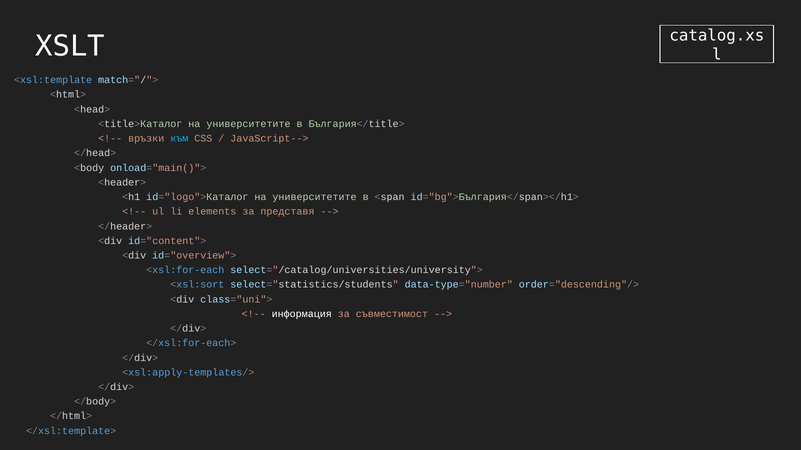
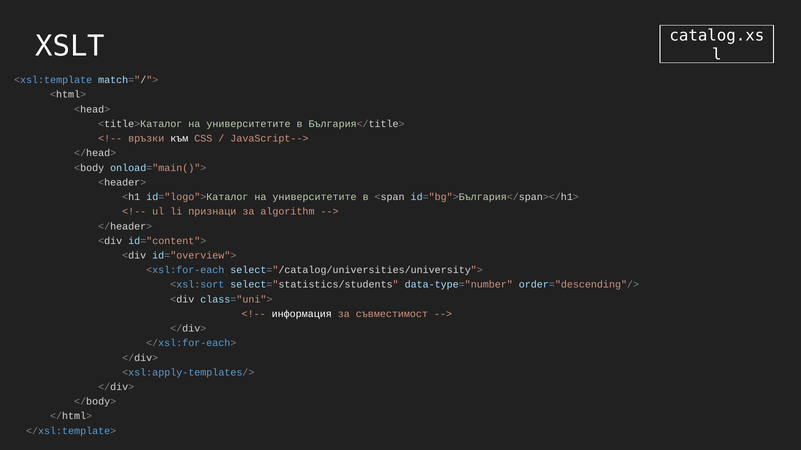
към colour: light blue -> white (179, 139)
elements: elements -> признаци (212, 212)
представя: представя -> algorithm (287, 212)
